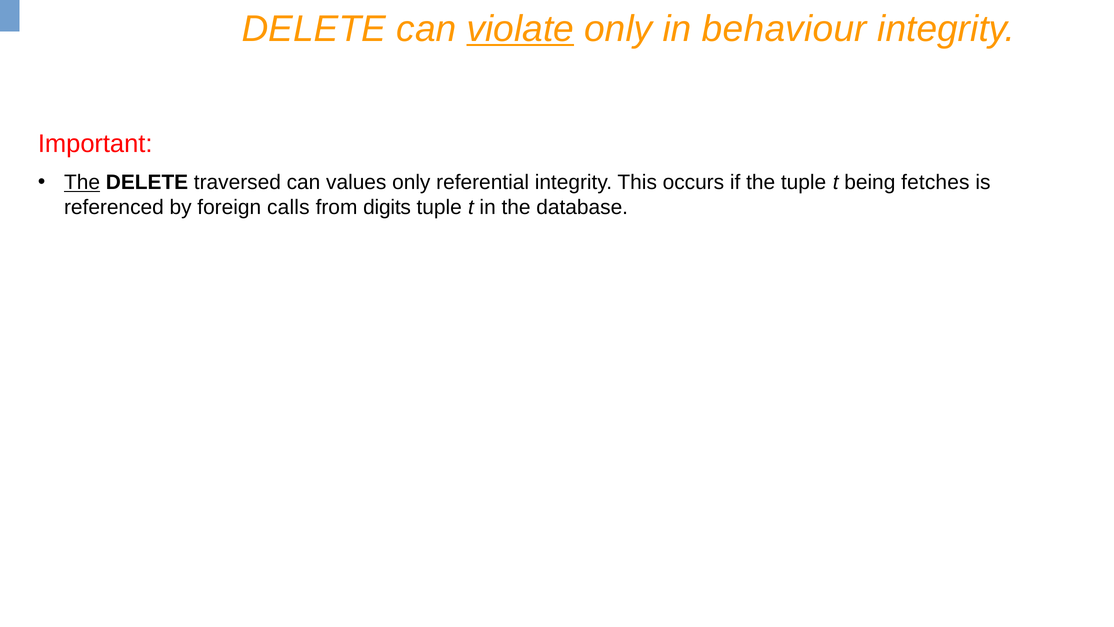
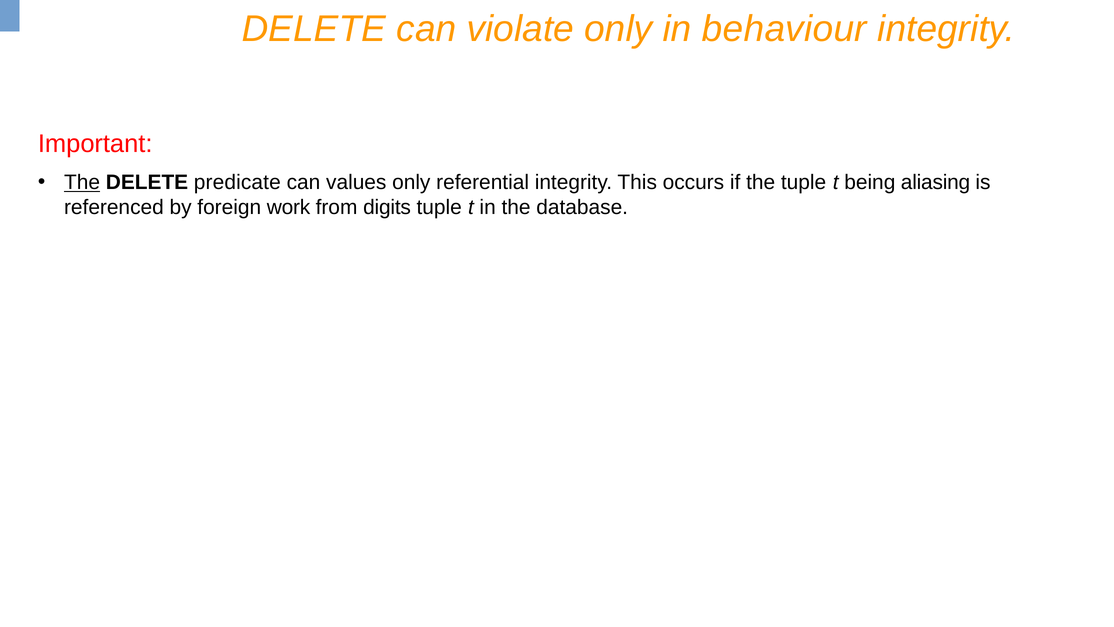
violate underline: present -> none (520, 29)
traversed: traversed -> predicate (237, 182)
fetches: fetches -> aliasing (936, 182)
calls: calls -> work (289, 207)
